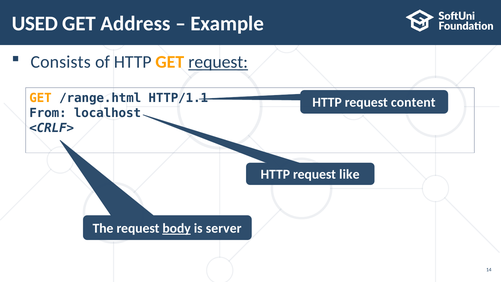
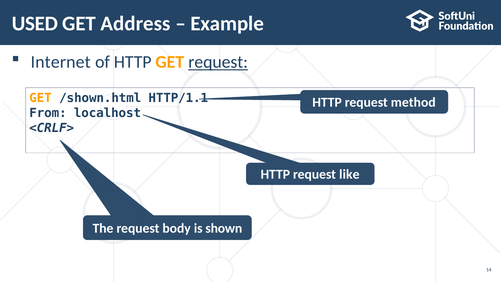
Consists: Consists -> Internet (61, 62)
/range.html: /range.html -> /shown.html (100, 98)
content: content -> method (413, 102)
body underline: present -> none (177, 228)
server: server -> shown (224, 228)
